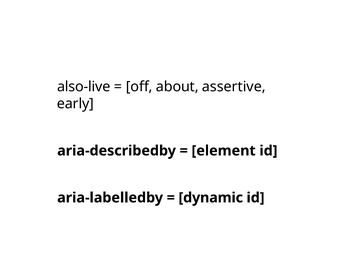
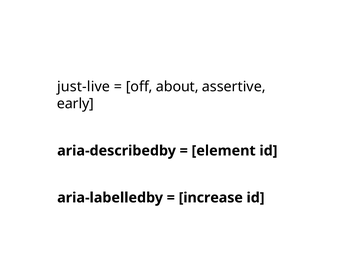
also-live: also-live -> just-live (84, 87)
dynamic: dynamic -> increase (211, 198)
